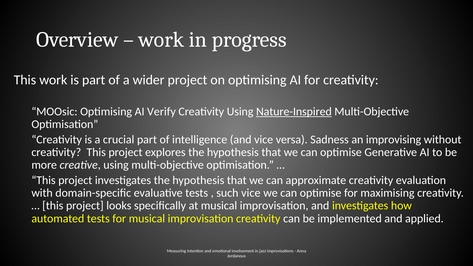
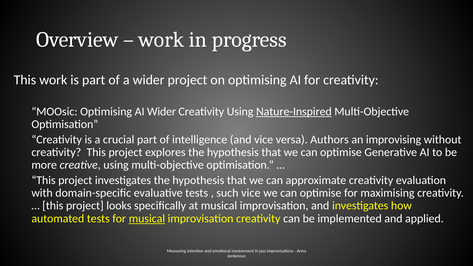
AI Verify: Verify -> Wider (162, 112)
Sadness: Sadness -> Authors (330, 139)
musical underline: none -> present (147, 219)
